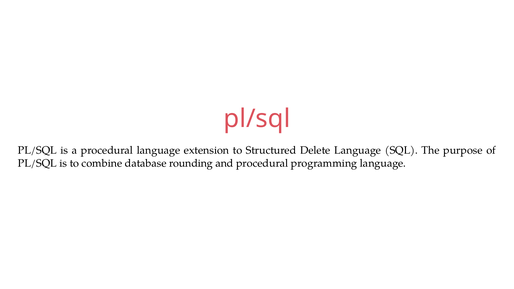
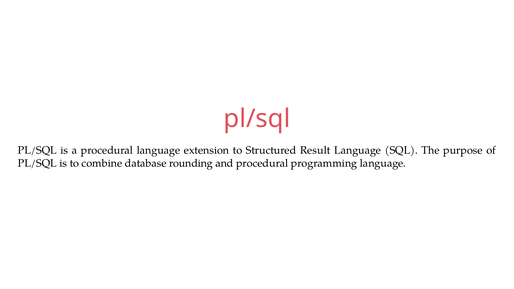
Delete: Delete -> Result (315, 150)
